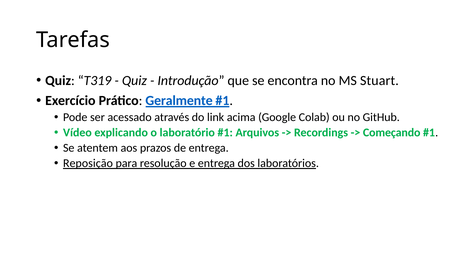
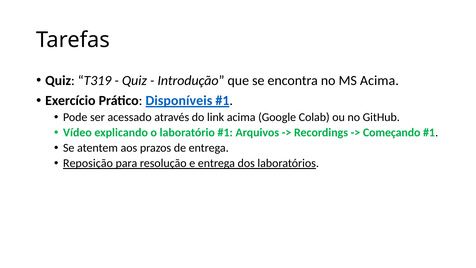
MS Stuart: Stuart -> Acima (379, 80)
Geralmente: Geralmente -> Disponíveis (179, 101)
